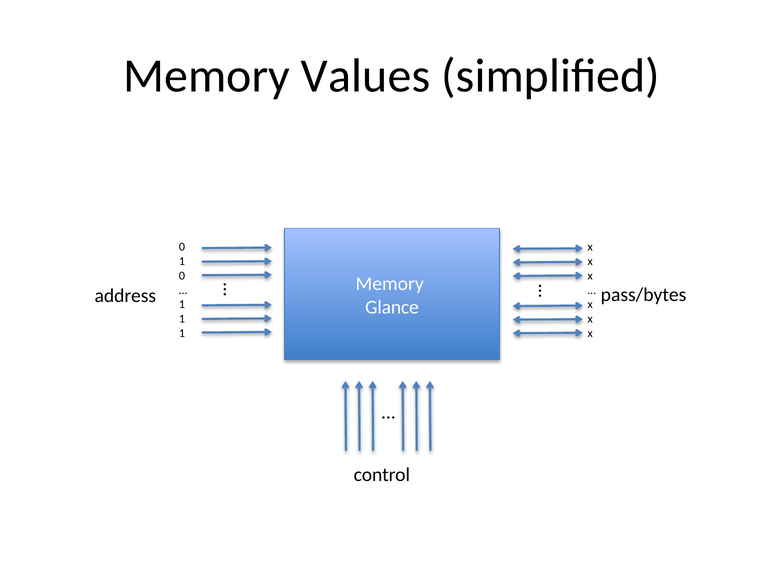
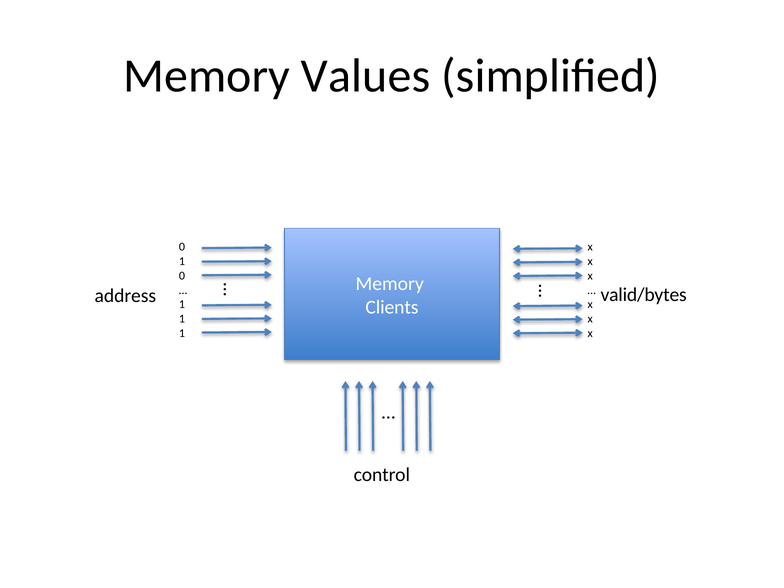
pass/bytes: pass/bytes -> valid/bytes (644, 295)
Glance: Glance -> Clients (392, 307)
